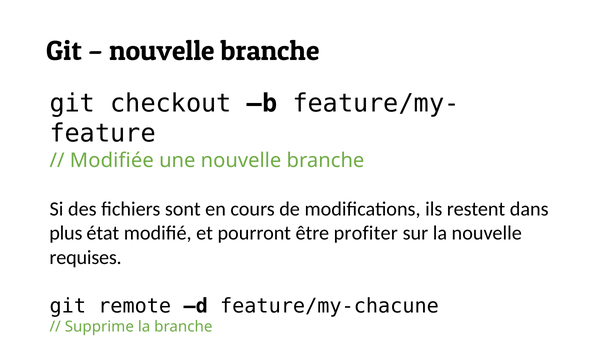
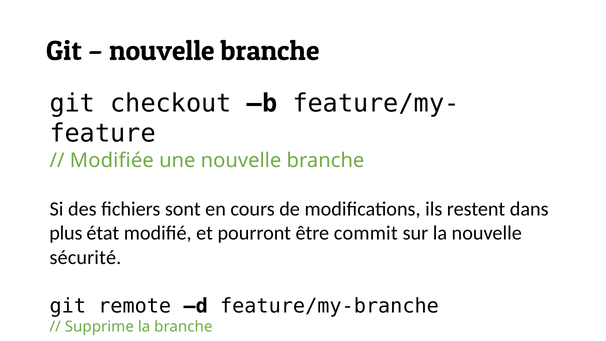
profiter: profiter -> commit (366, 233)
requises: requises -> sécurité (85, 257)
feature/my-chacune: feature/my-chacune -> feature/my-branche (329, 306)
